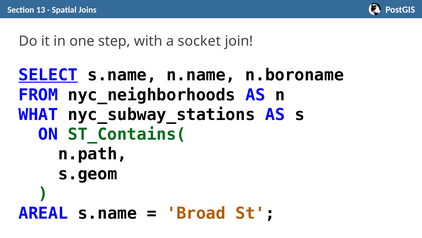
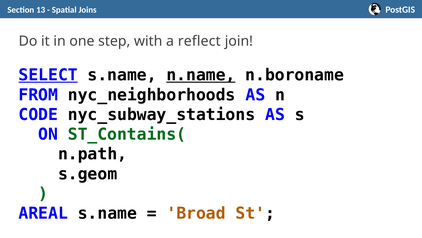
socket: socket -> reflect (199, 41)
n.name underline: none -> present (201, 75)
WHAT: WHAT -> CODE (38, 114)
